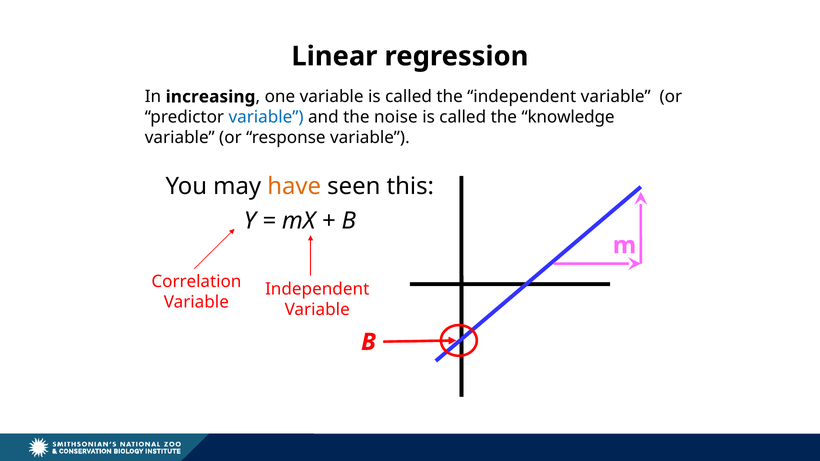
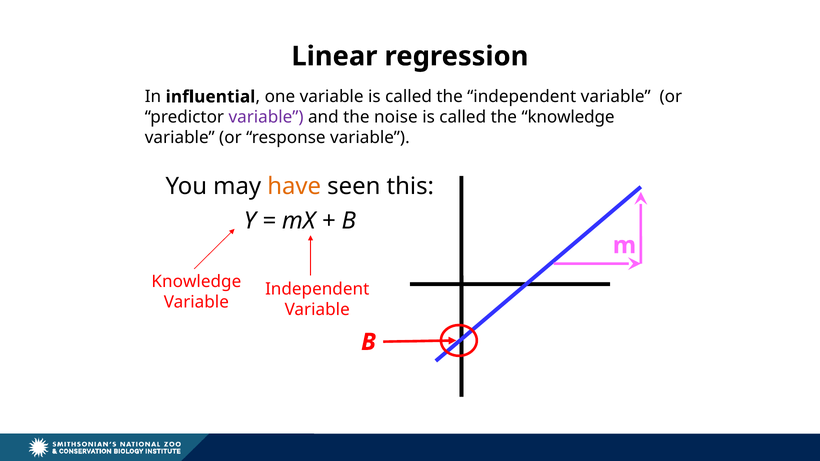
increasing: increasing -> influential (211, 97)
variable colour: blue -> purple (266, 117)
Correlation: Correlation -> Knowledge (196, 282)
